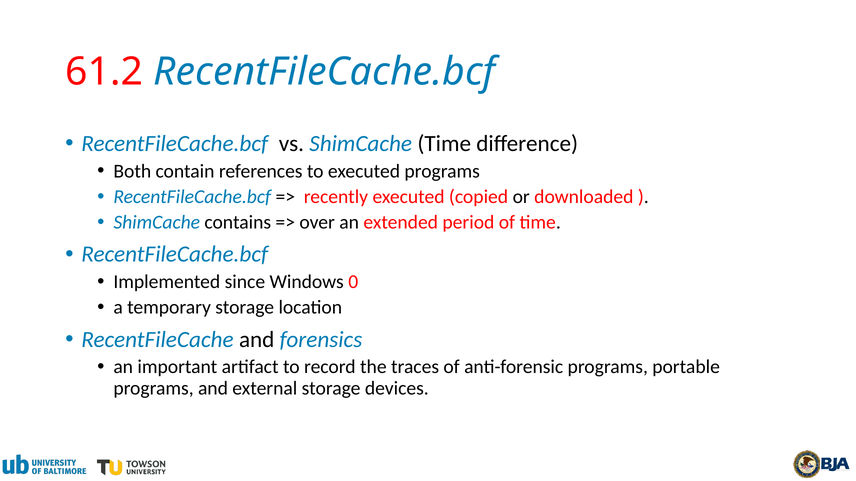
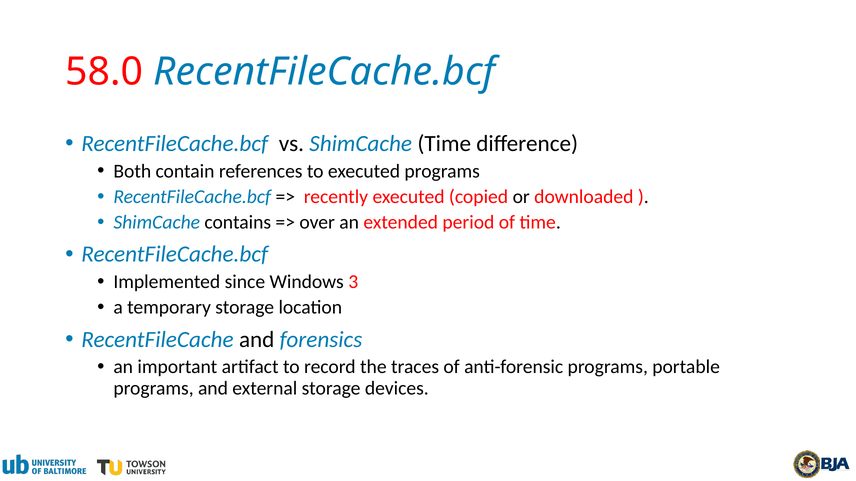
61.2: 61.2 -> 58.0 (104, 72)
0: 0 -> 3 (353, 282)
